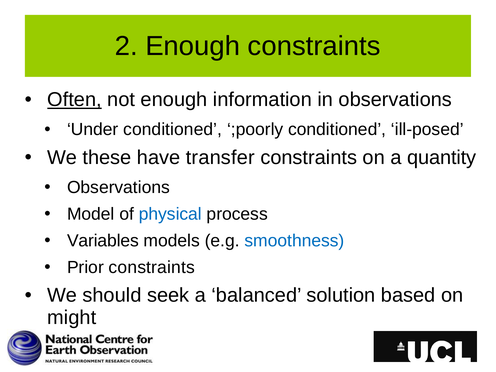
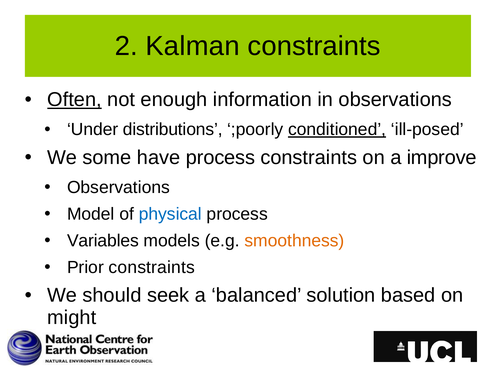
2 Enough: Enough -> Kalman (193, 46)
Under conditioned: conditioned -> distributions (173, 129)
conditioned underline: none -> present (337, 129)
these: these -> some (107, 158)
have transfer: transfer -> process (220, 158)
quantity: quantity -> improve (442, 158)
smoothness colour: blue -> orange (294, 241)
